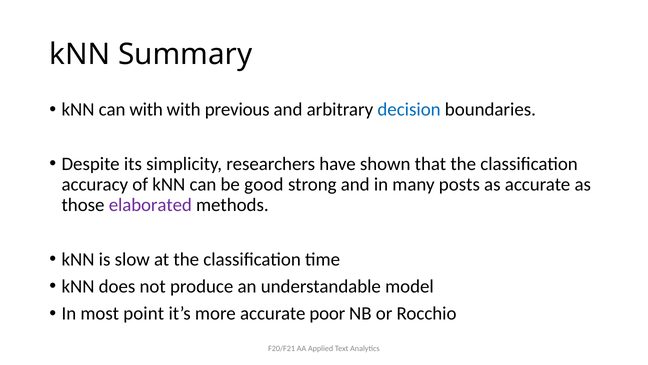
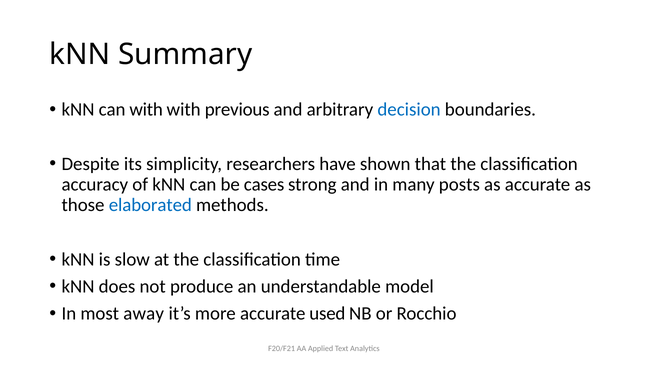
good: good -> cases (264, 184)
elaborated colour: purple -> blue (150, 205)
point: point -> away (144, 313)
poor: poor -> used (327, 313)
